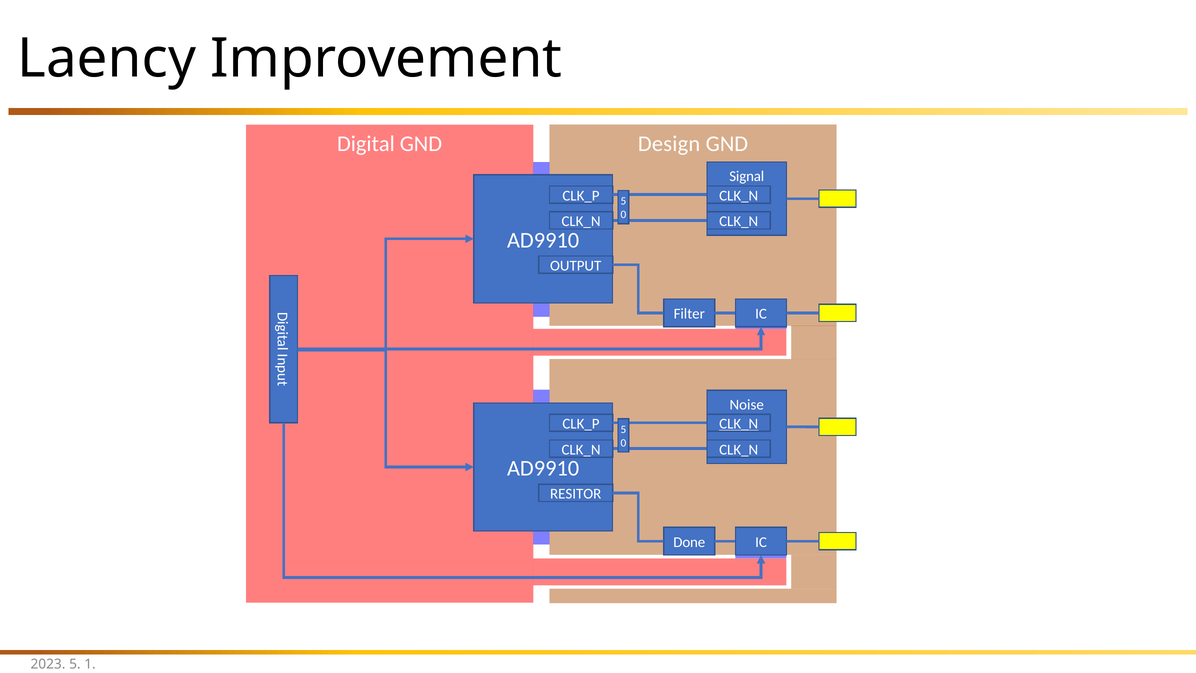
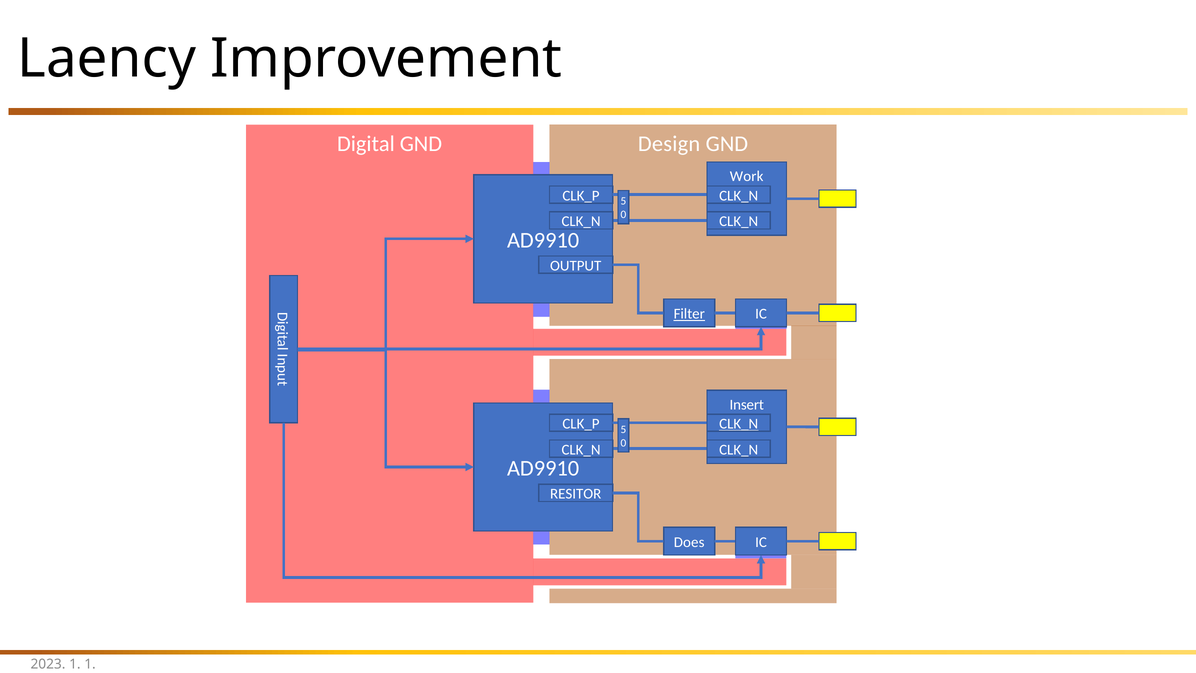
Signal: Signal -> Work (747, 176)
Filter underline: none -> present (689, 314)
Noise: Noise -> Insert (747, 404)
Done: Done -> Does (689, 542)
2023 5: 5 -> 1 (75, 664)
